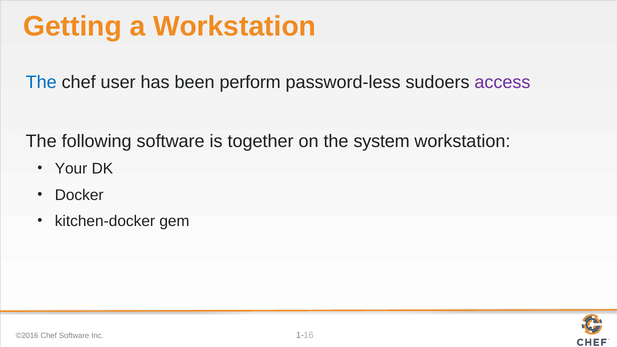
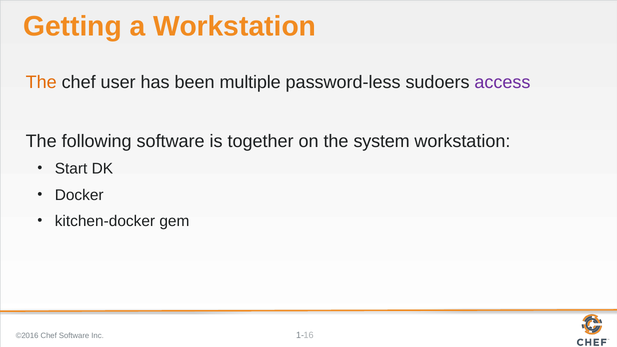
The colour: blue -> orange (41, 83)
perform: perform -> multiple (250, 83)
Your: Your -> Start (71, 169)
